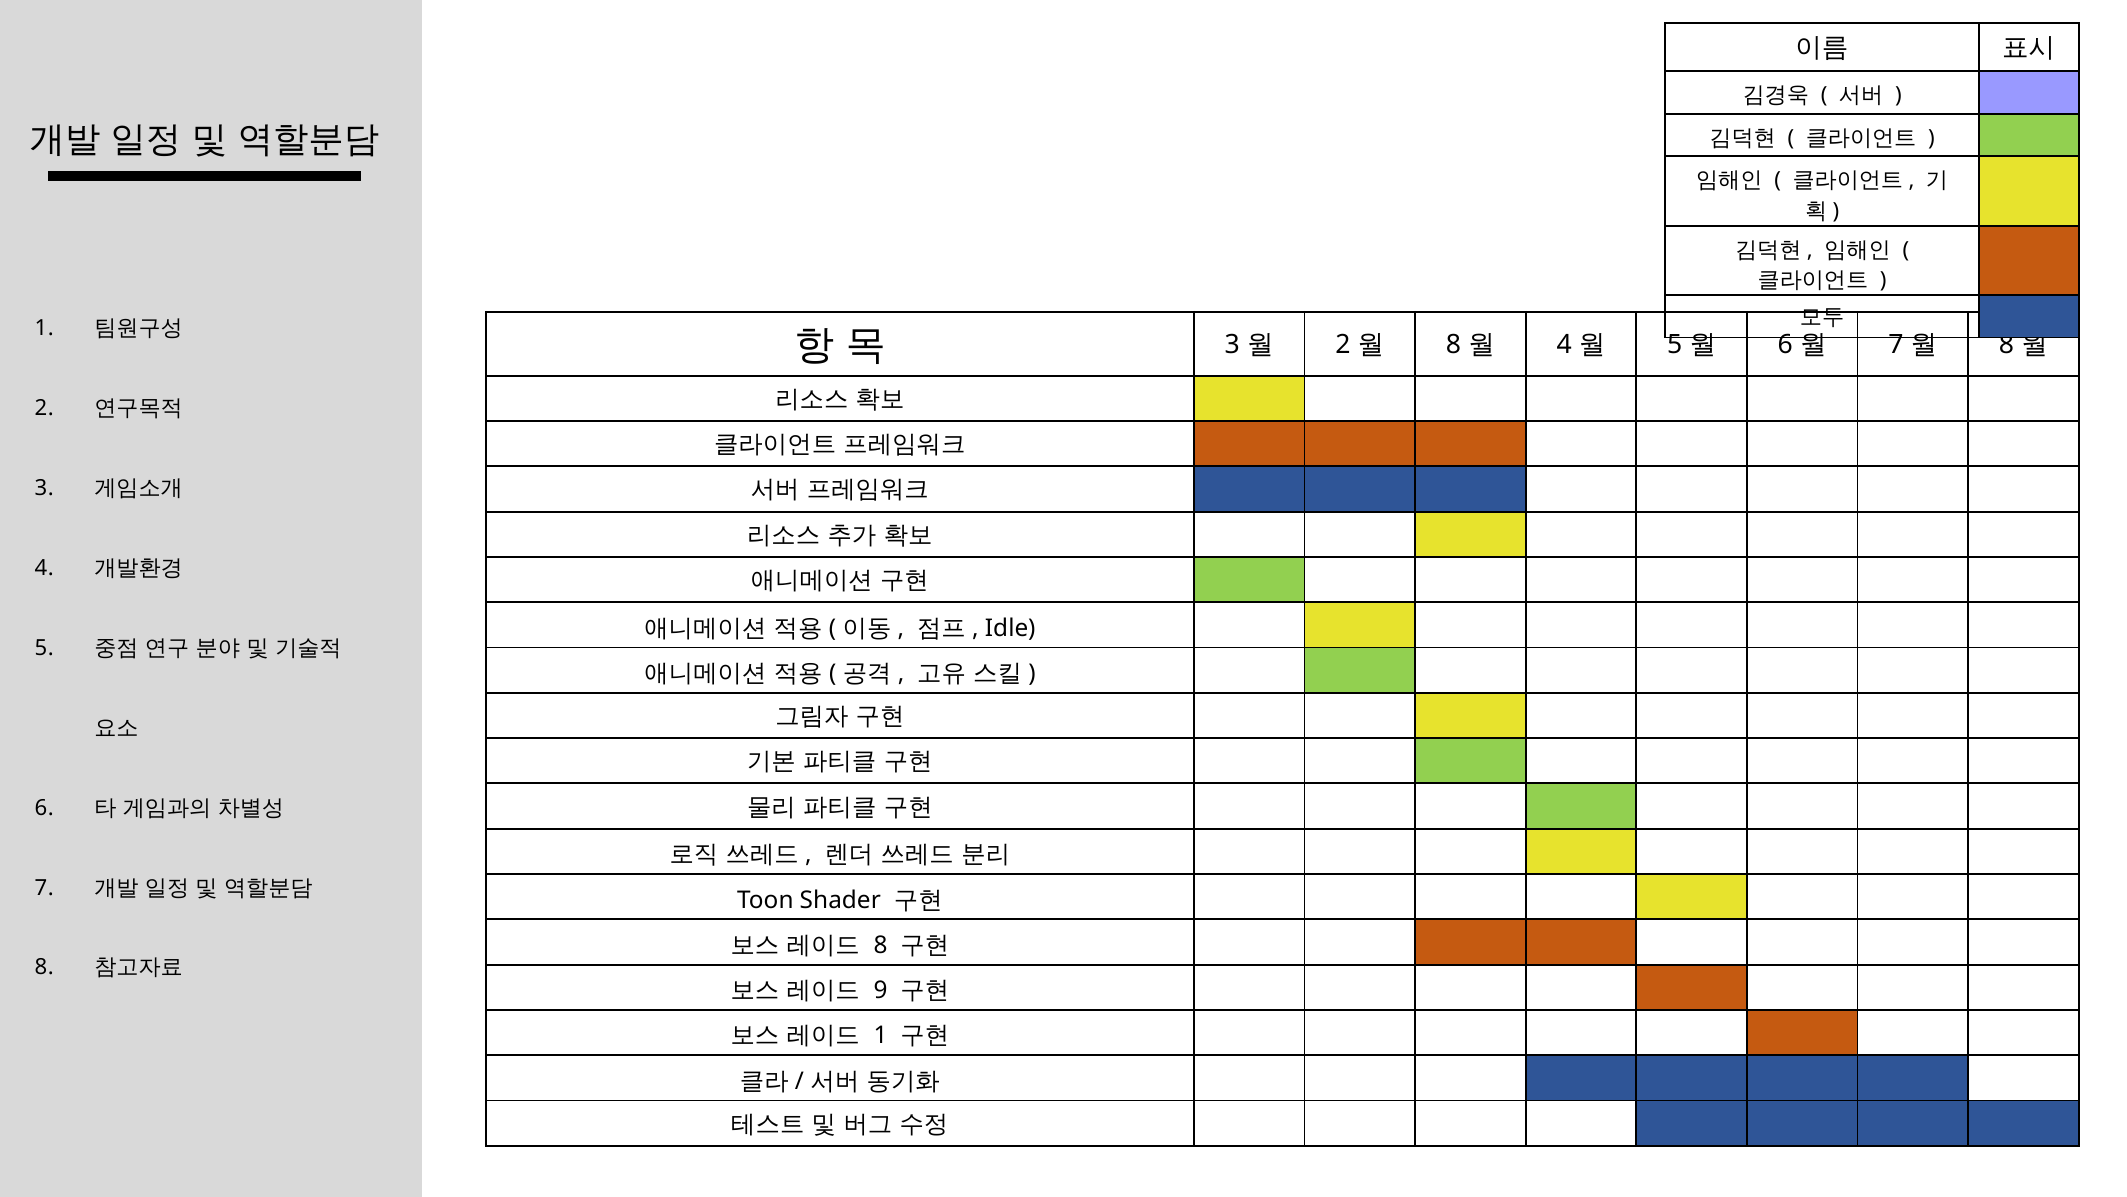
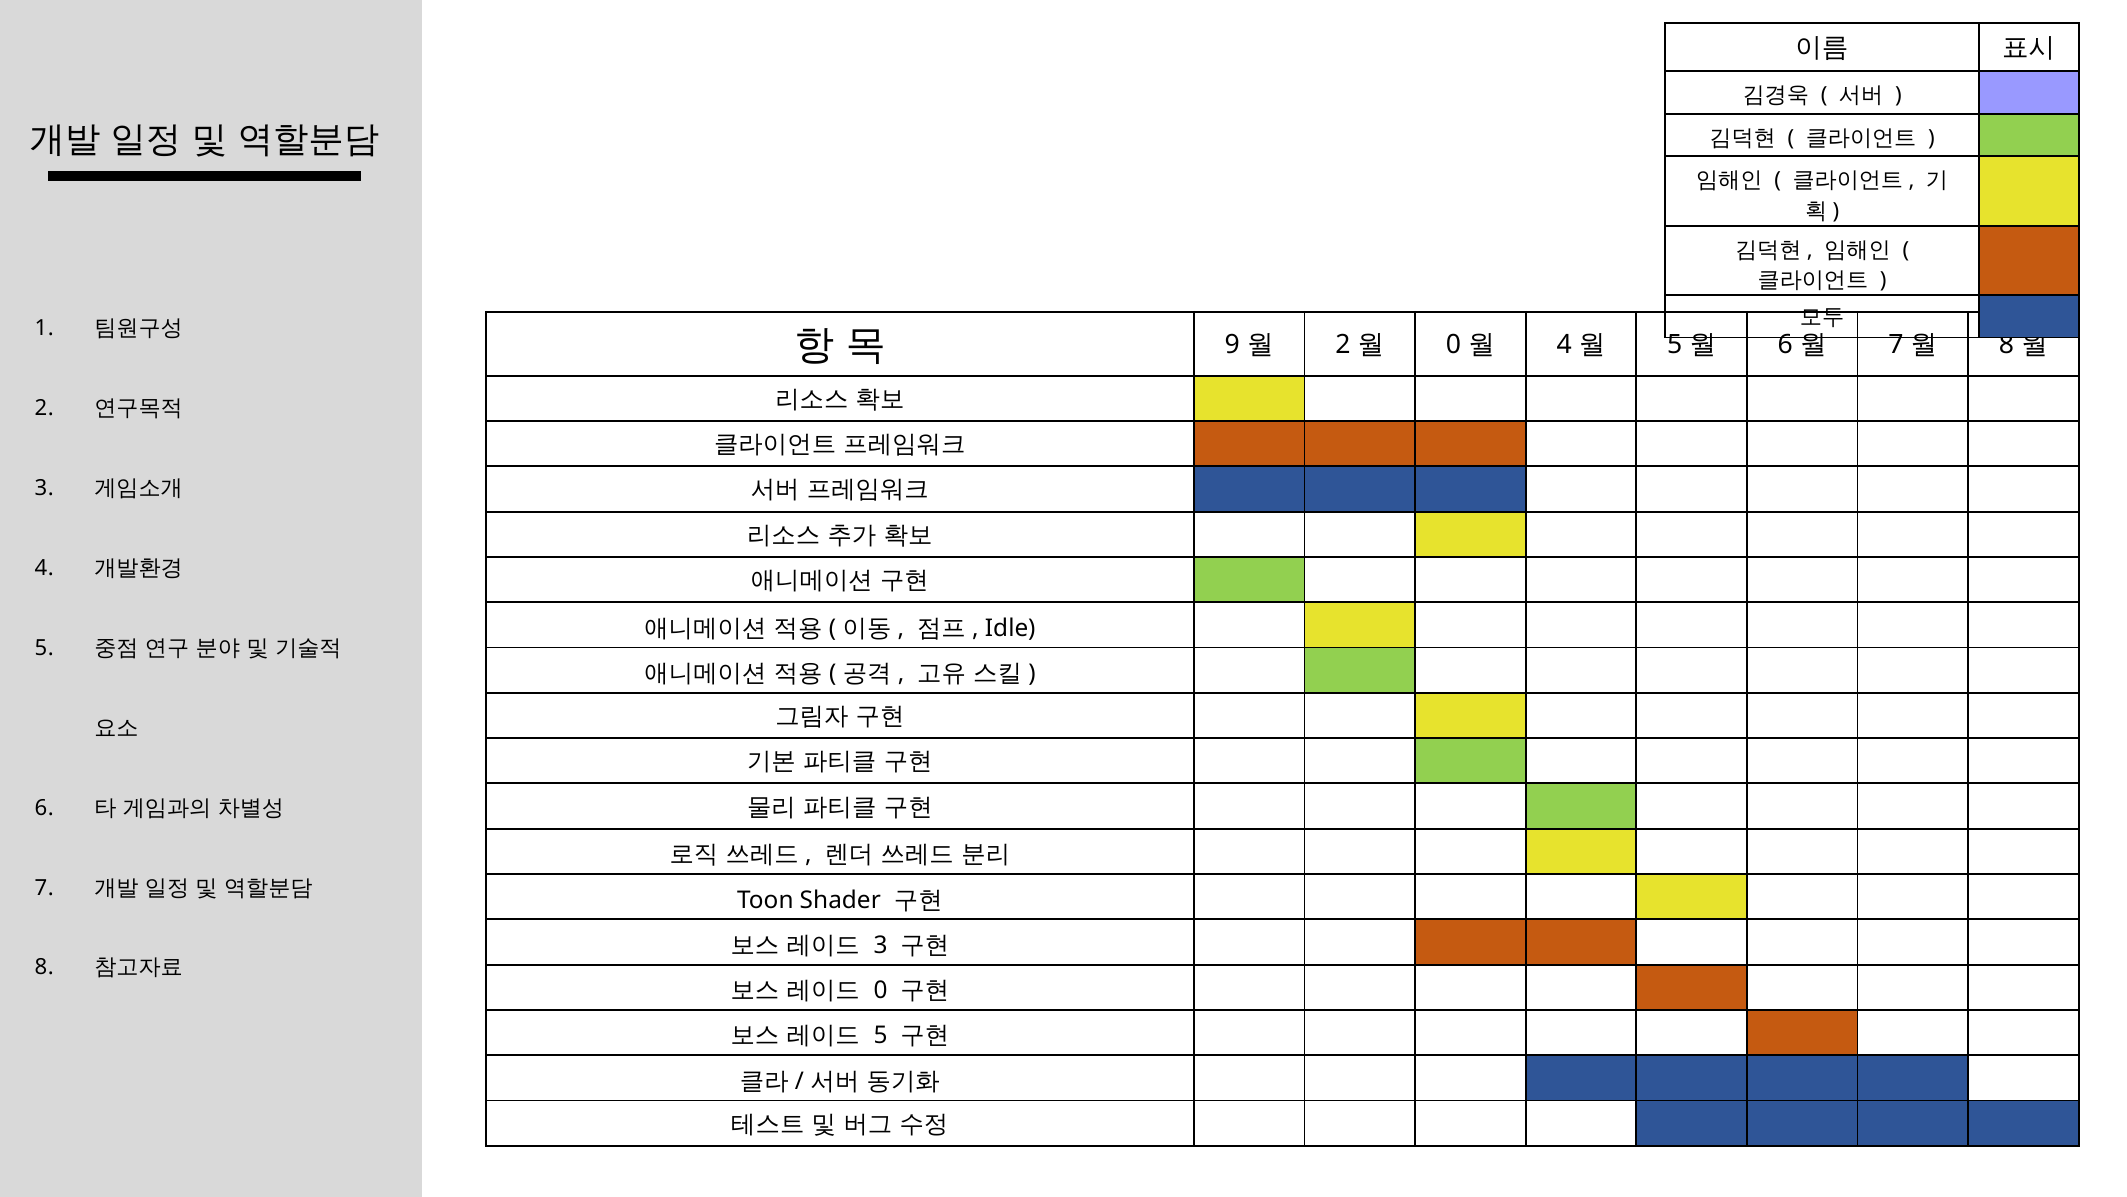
3: 3 -> 9 (1232, 345)
8: 8 -> 0 (1454, 345)
8: 8 -> 3 (881, 945)
9: 9 -> 0 (881, 990)
1: 1 -> 5 (881, 1035)
